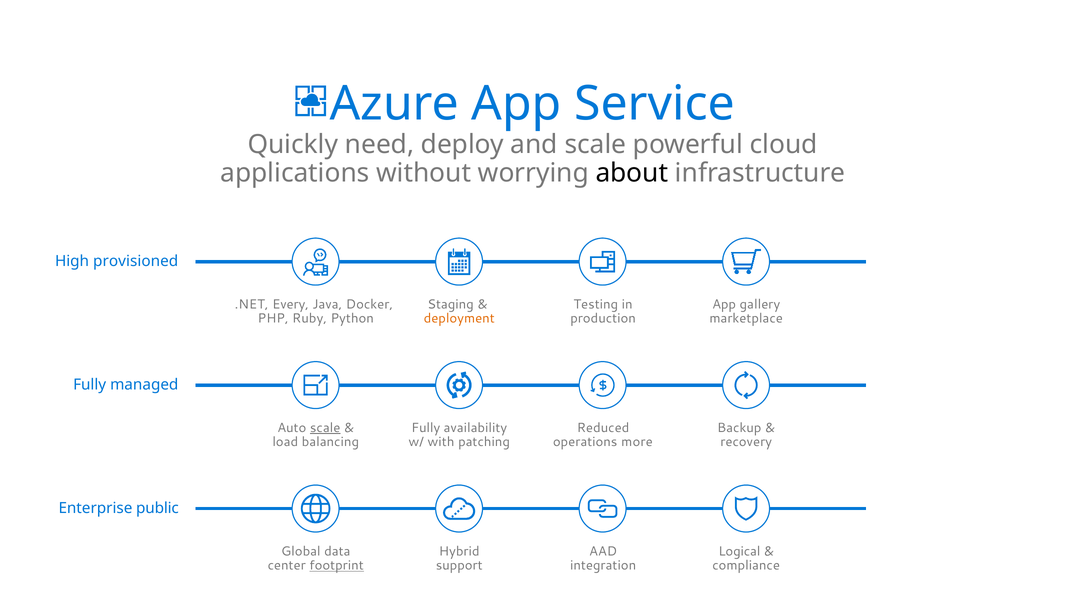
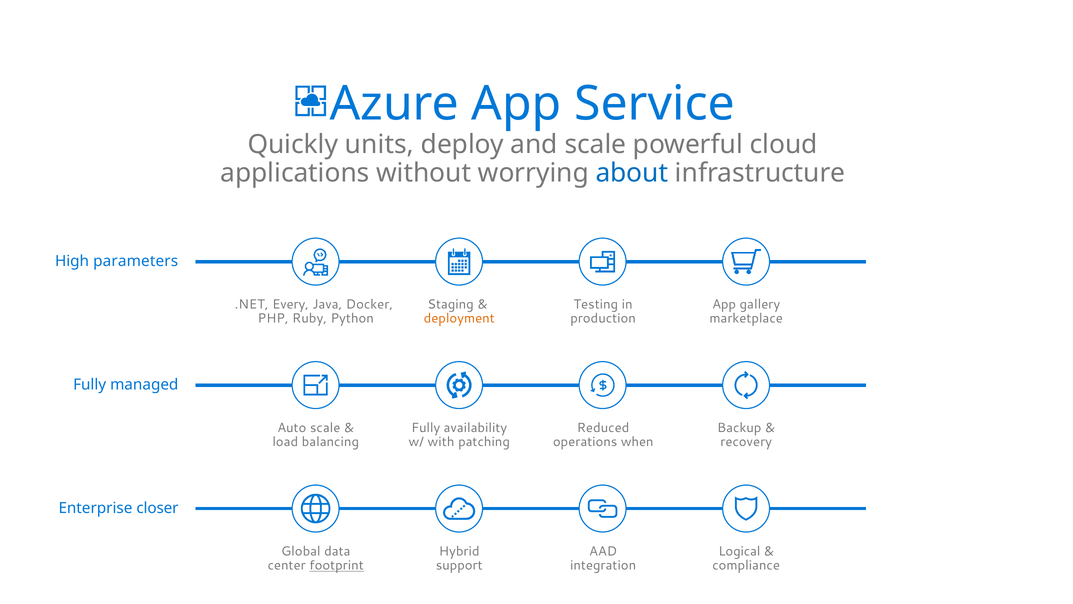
need: need -> units (380, 145)
about colour: black -> blue (632, 173)
provisioned: provisioned -> parameters (136, 261)
scale underline: present -> none (325, 428)
more: more -> when (637, 442)
public: public -> closer (157, 508)
